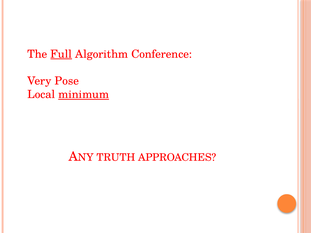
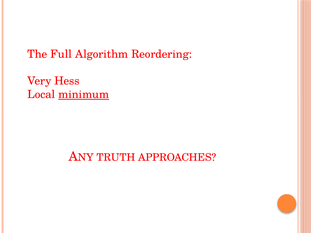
Full underline: present -> none (61, 54)
Conference: Conference -> Reordering (162, 54)
Pose: Pose -> Hess (67, 81)
